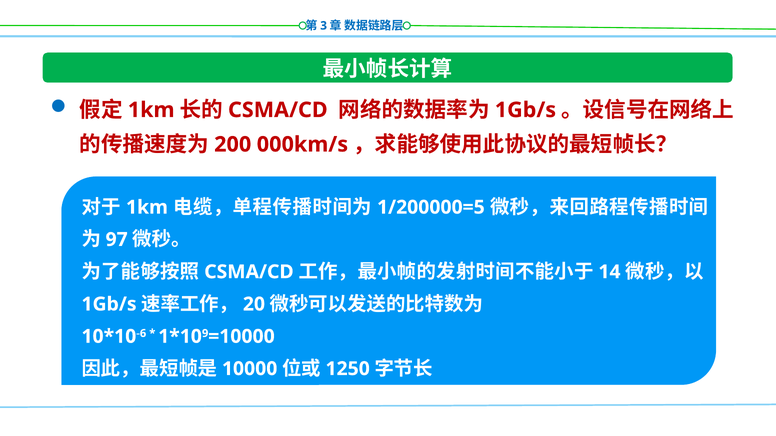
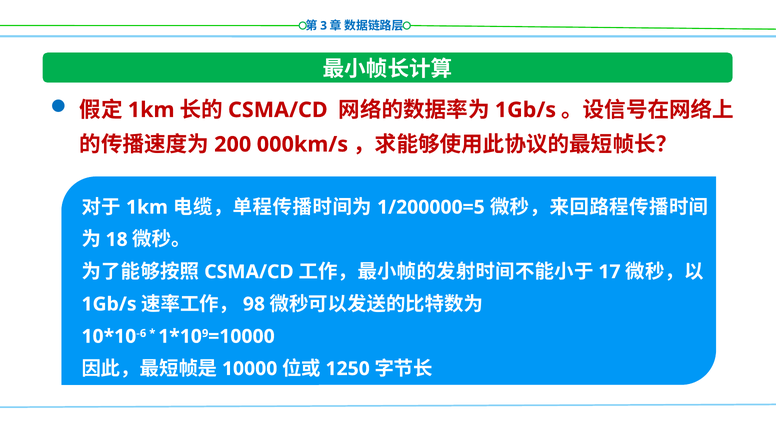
97: 97 -> 18 (117, 240)
14: 14 -> 17 (609, 272)
20: 20 -> 98 (254, 304)
